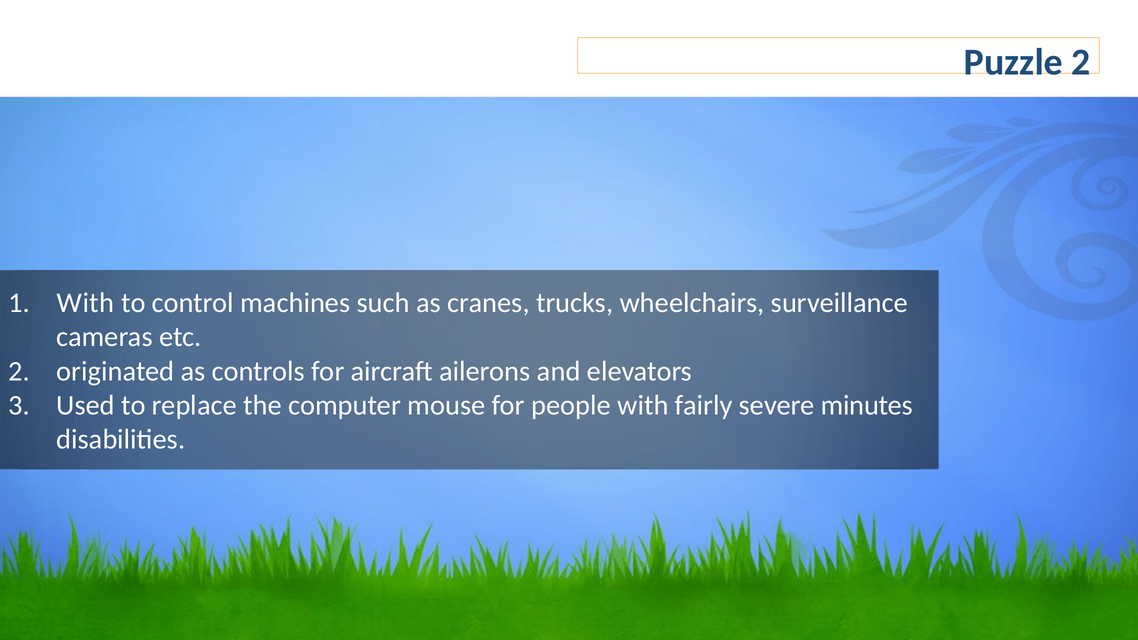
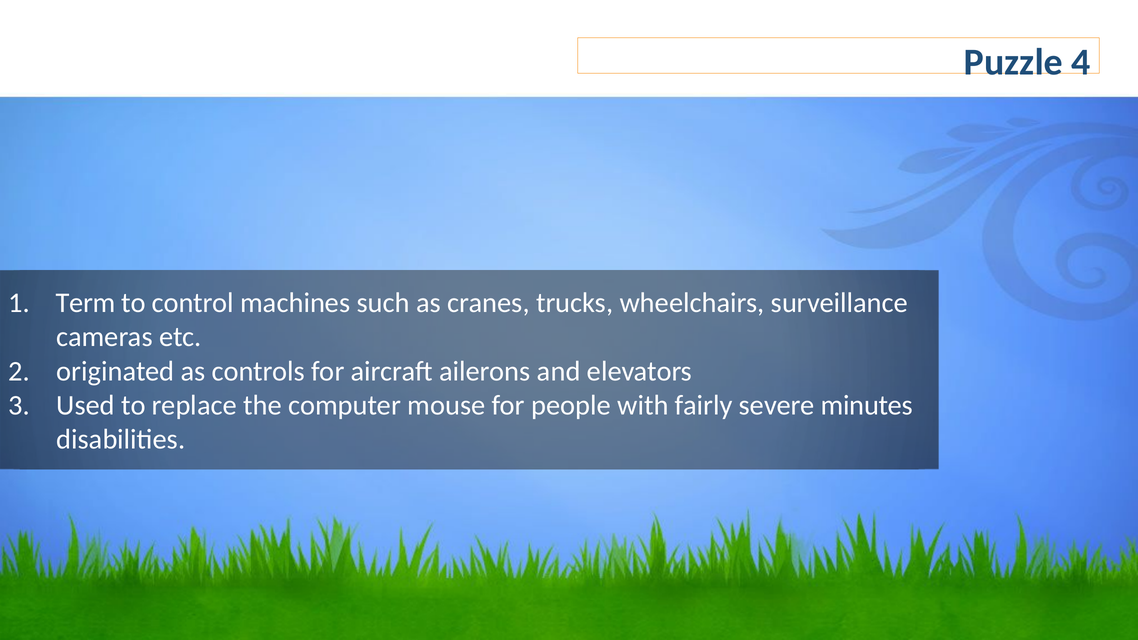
Puzzle 2: 2 -> 4 (1081, 62)
With: With -> Term (86, 303)
